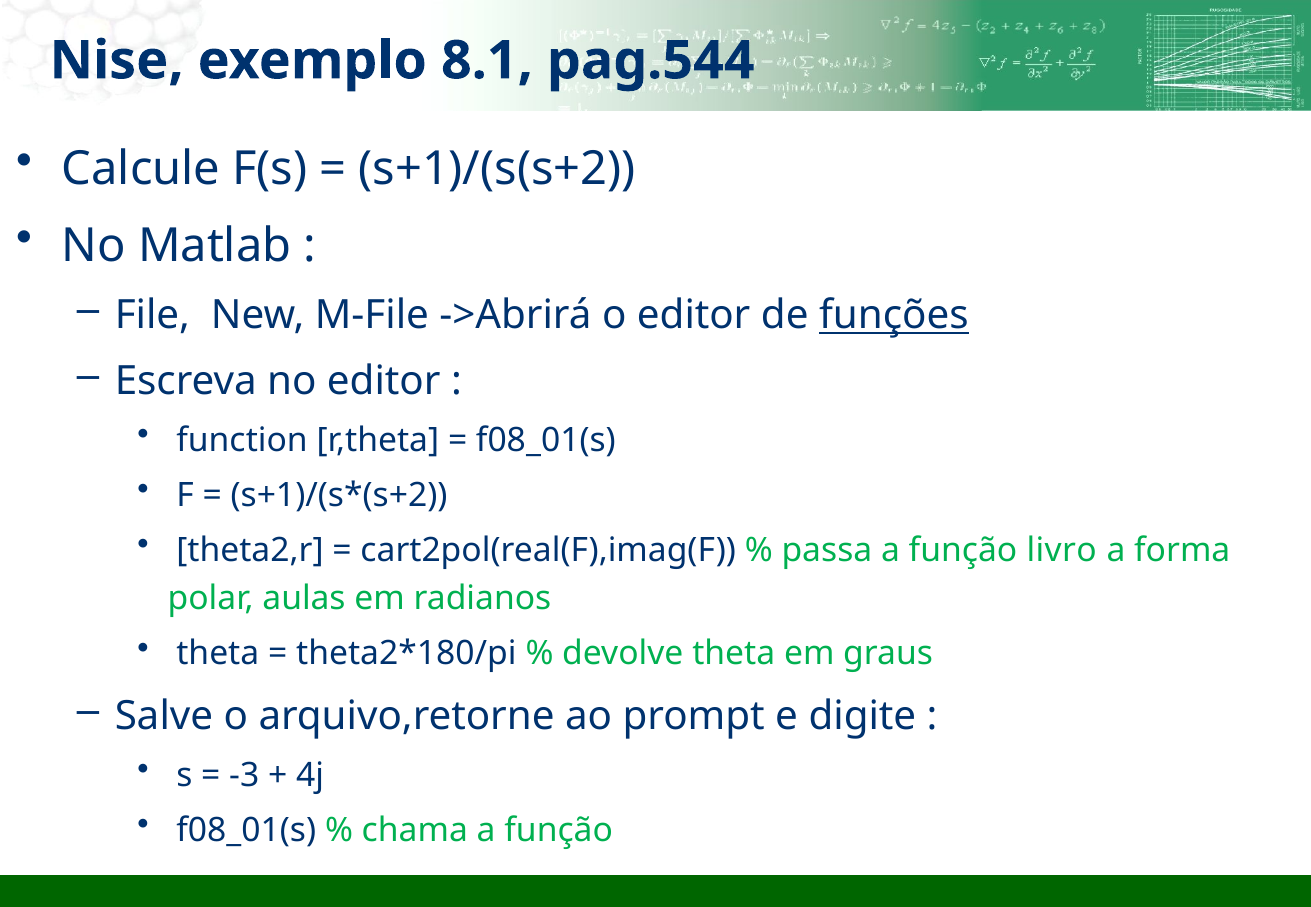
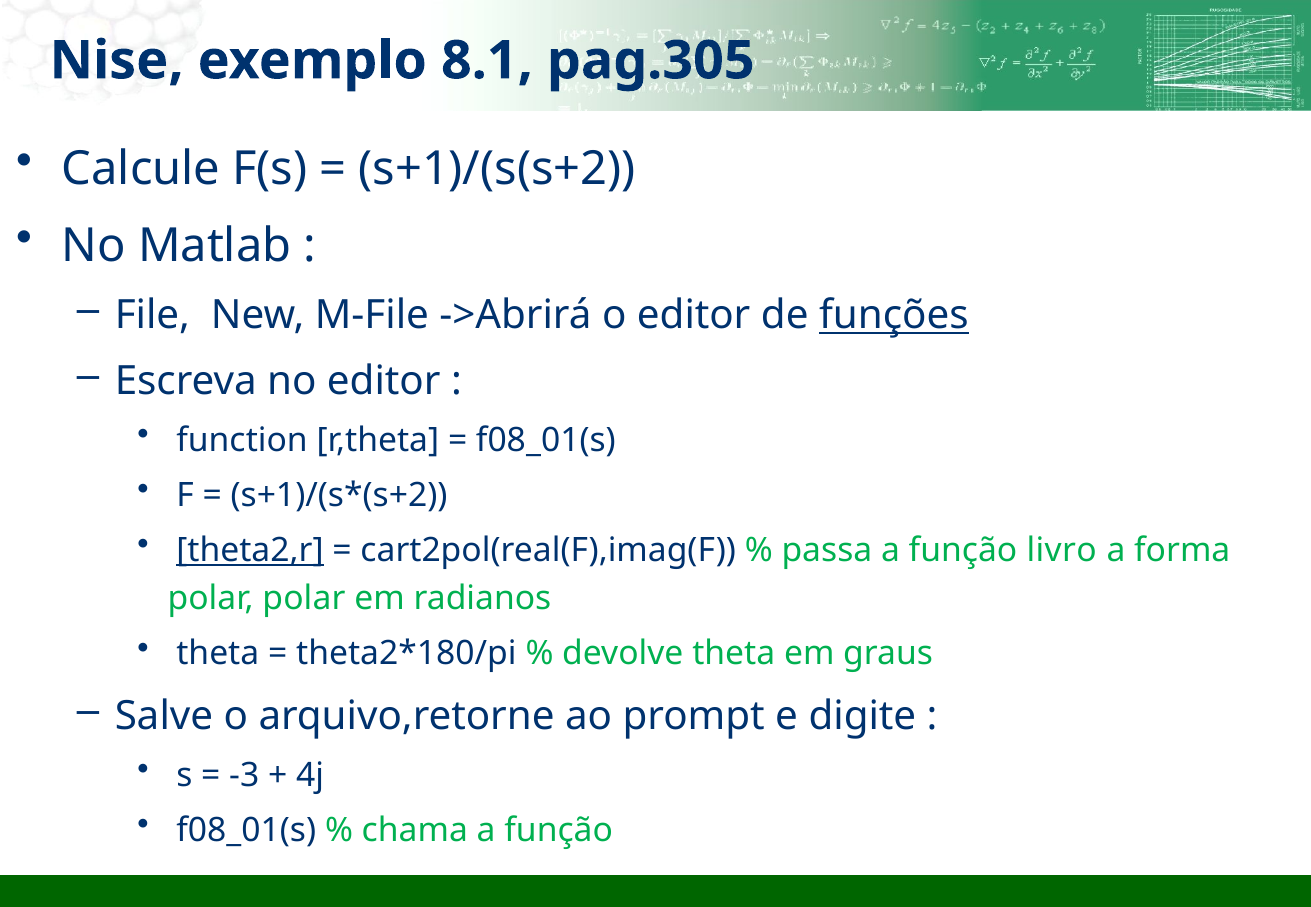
pag.544: pag.544 -> pag.305 (651, 61)
theta2,r underline: none -> present (250, 551)
polar aulas: aulas -> polar (304, 599)
